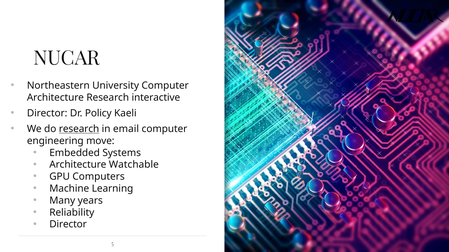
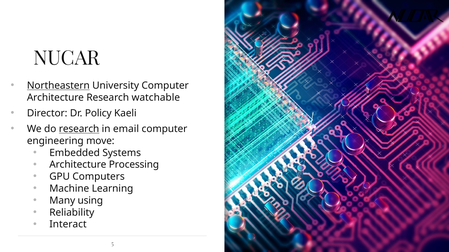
Northeastern underline: none -> present (58, 86)
interactive: interactive -> watchable (156, 98)
Watchable: Watchable -> Processing (134, 165)
years: years -> using (90, 201)
Director: Director -> Interact (68, 225)
